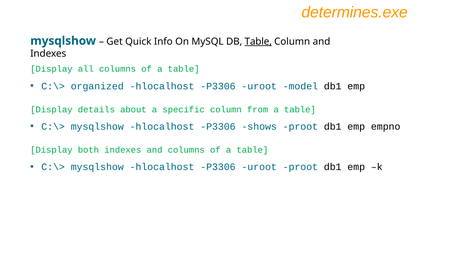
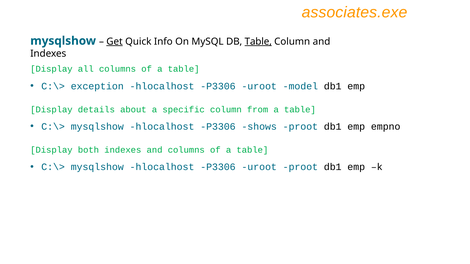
determines.exe: determines.exe -> associates.exe (354, 12)
Get underline: none -> present (115, 42)
organized: organized -> exception (97, 86)
